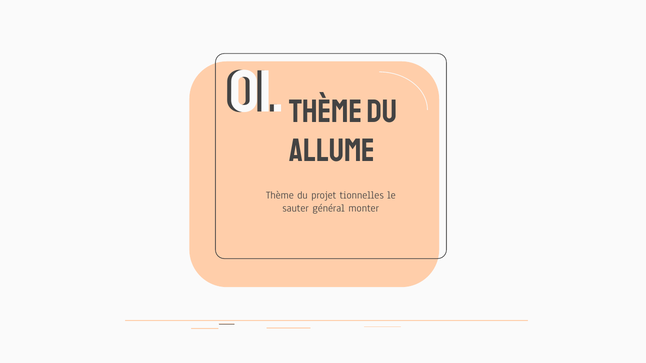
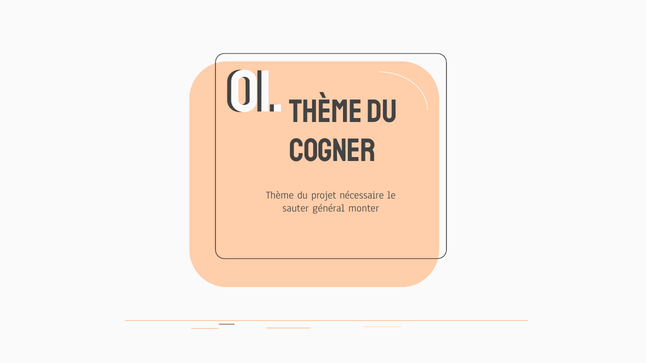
allume: allume -> cogner (332, 151)
tionnelles: tionnelles -> nécessaire (362, 195)
